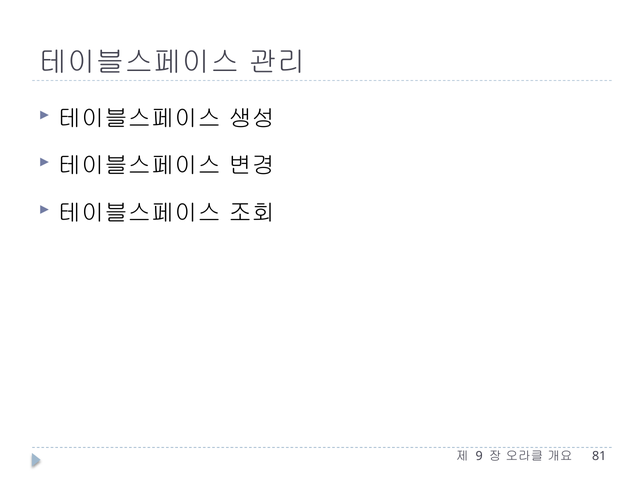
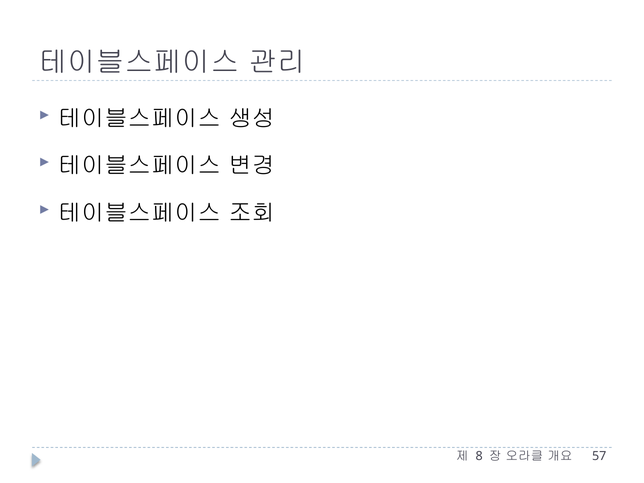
9: 9 -> 8 (479, 456)
81: 81 -> 57 (599, 456)
